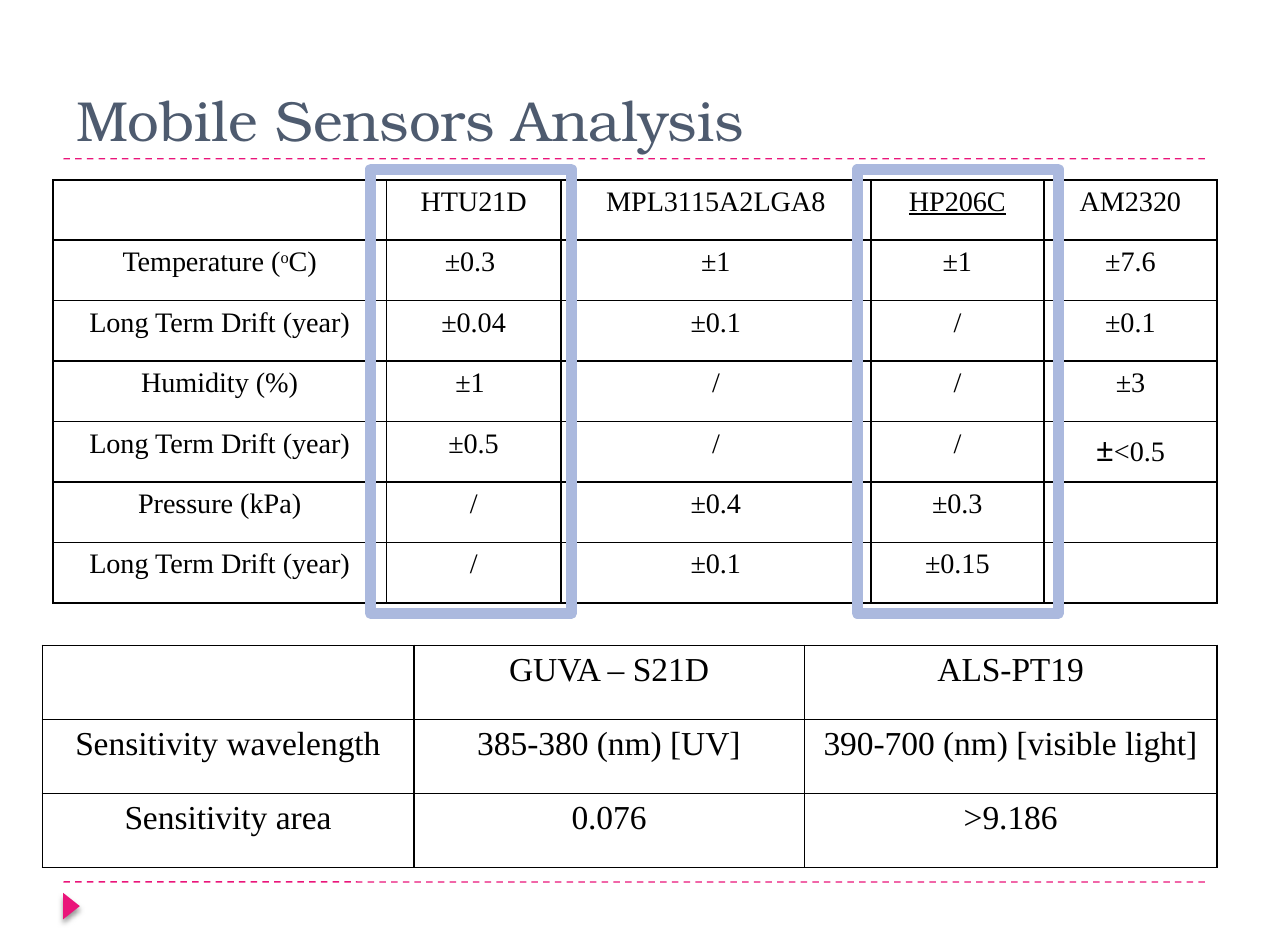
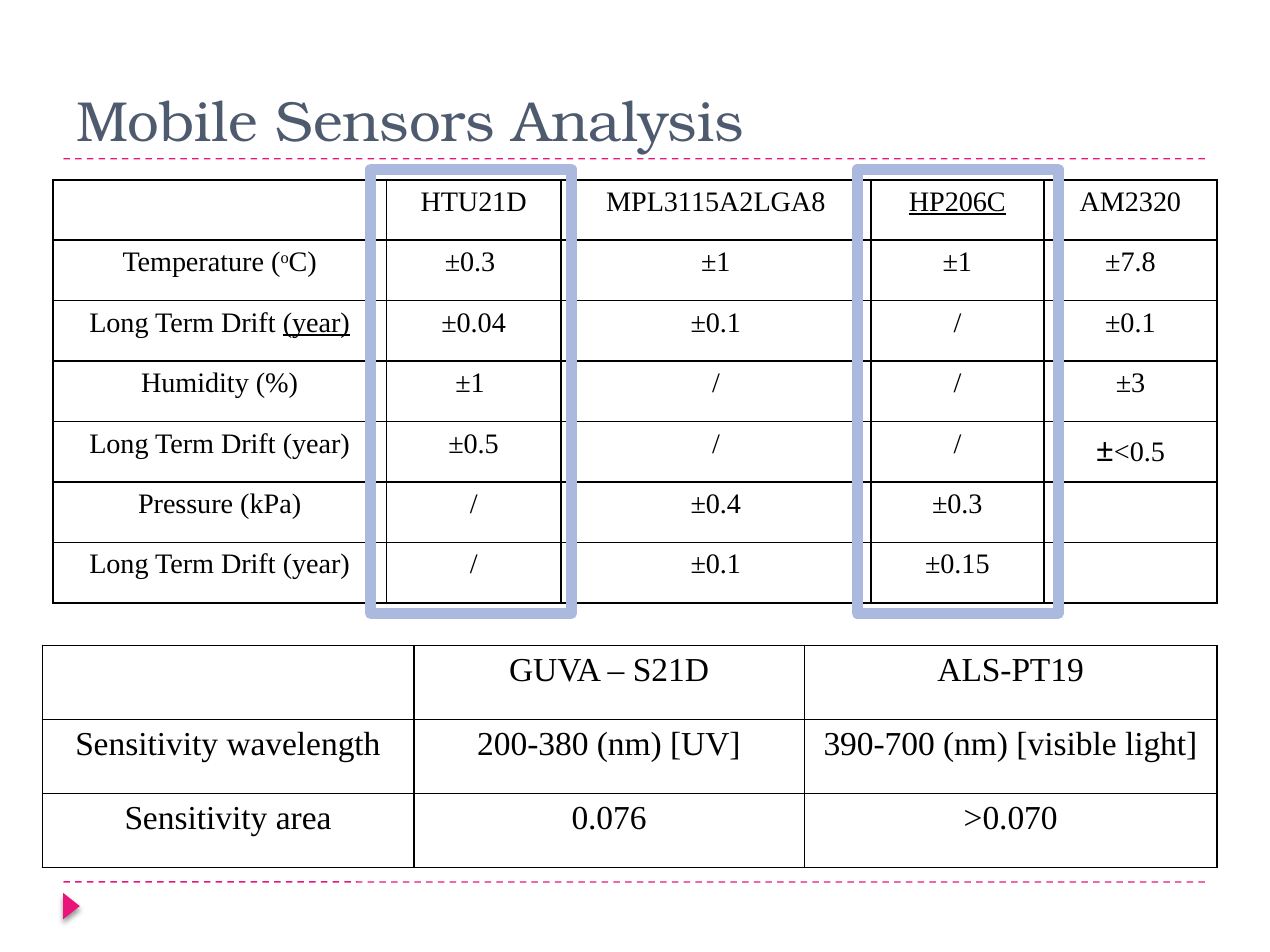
±7.6: ±7.6 -> ±7.8 (1130, 263)
year underline: none -> present (316, 323)
385-380: 385-380 -> 200-380 (533, 745)
>9.186: >9.186 -> >0.070 (1011, 819)
